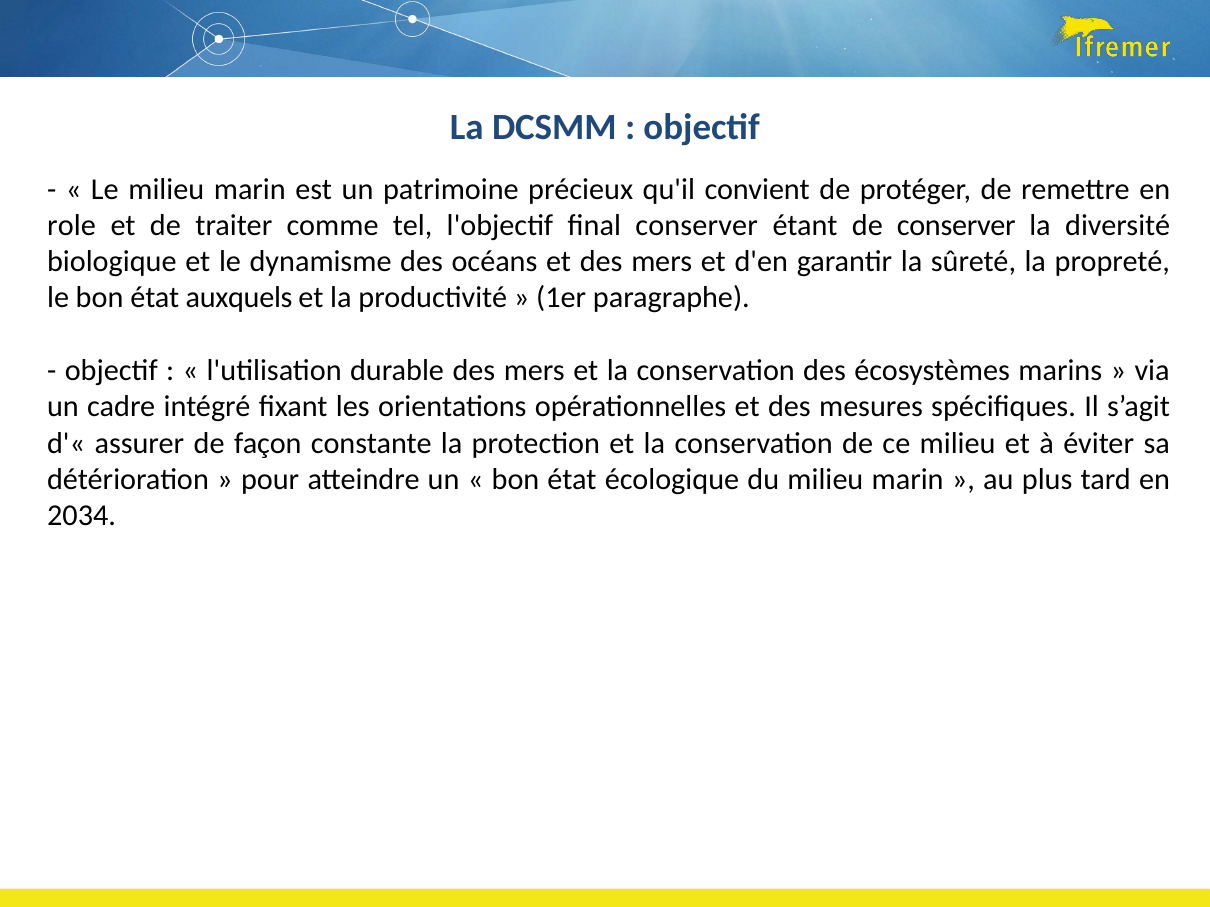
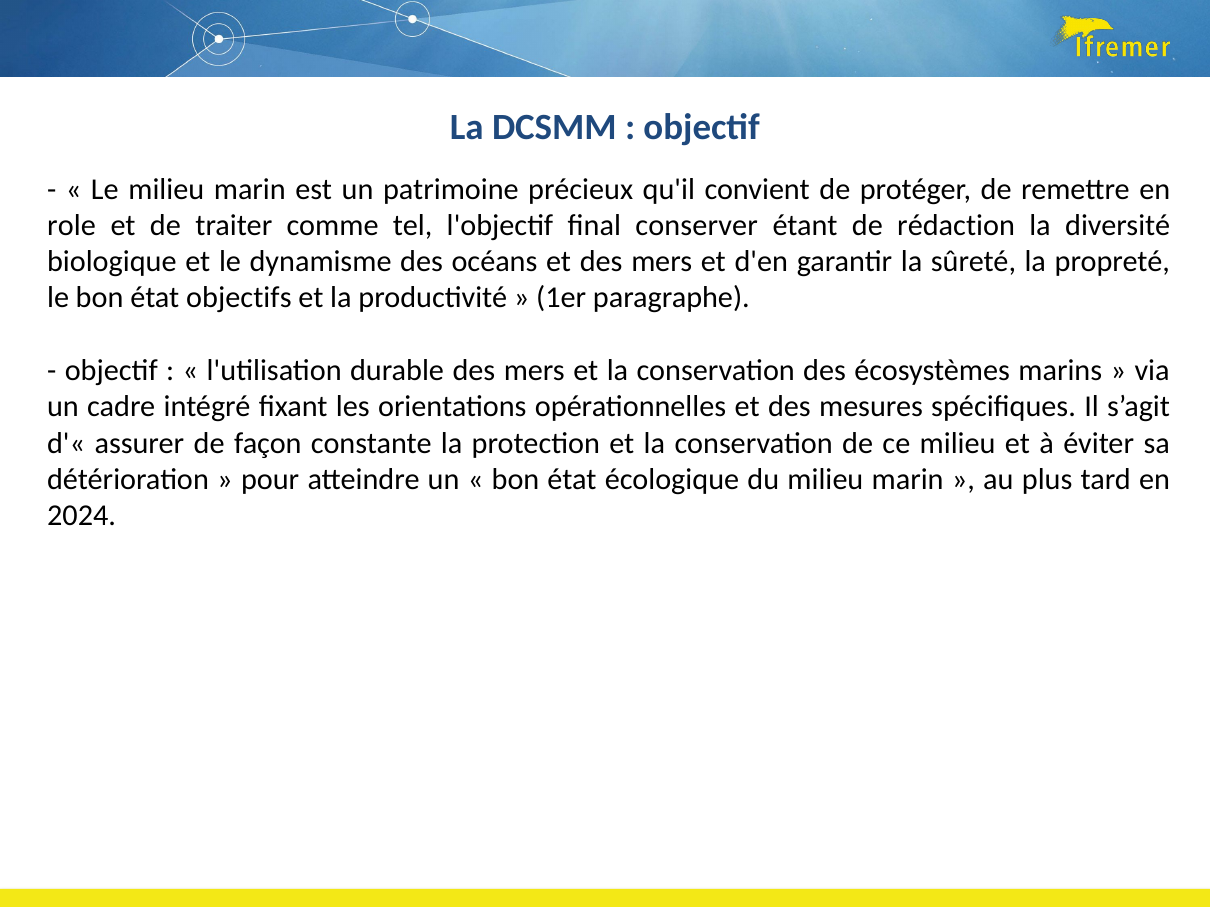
de conserver: conserver -> rédaction (956, 225)
auxquels: auxquels -> objectifs (239, 298)
2034: 2034 -> 2024 (82, 516)
